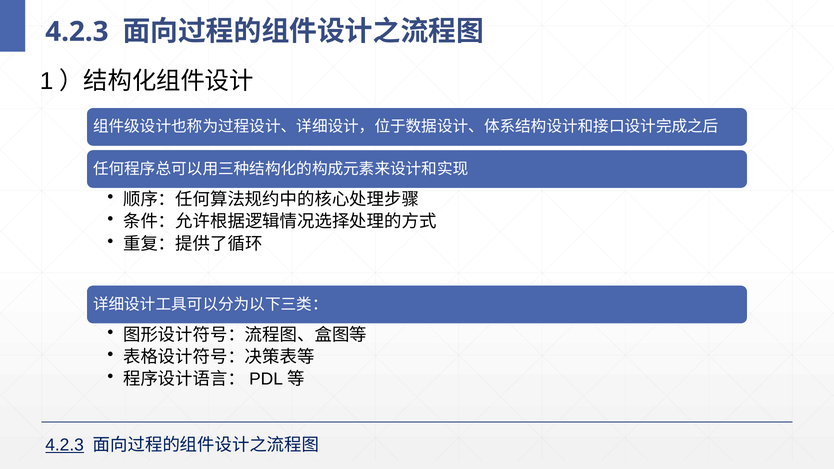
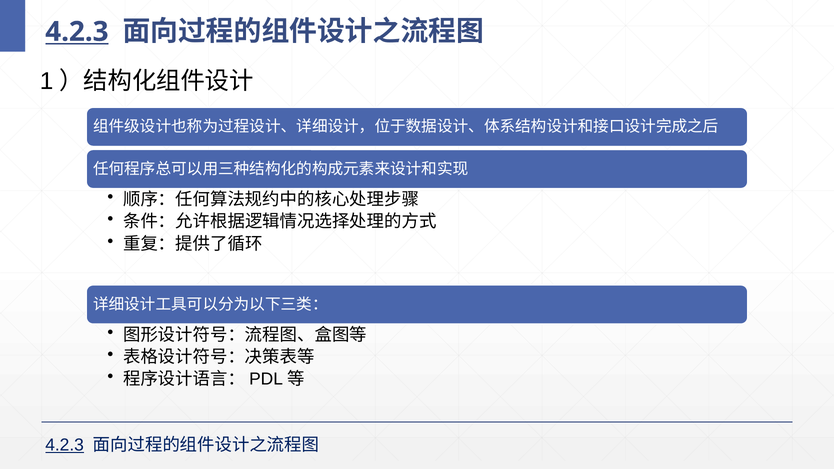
4.2.3 underline: none -> present (77, 32)
